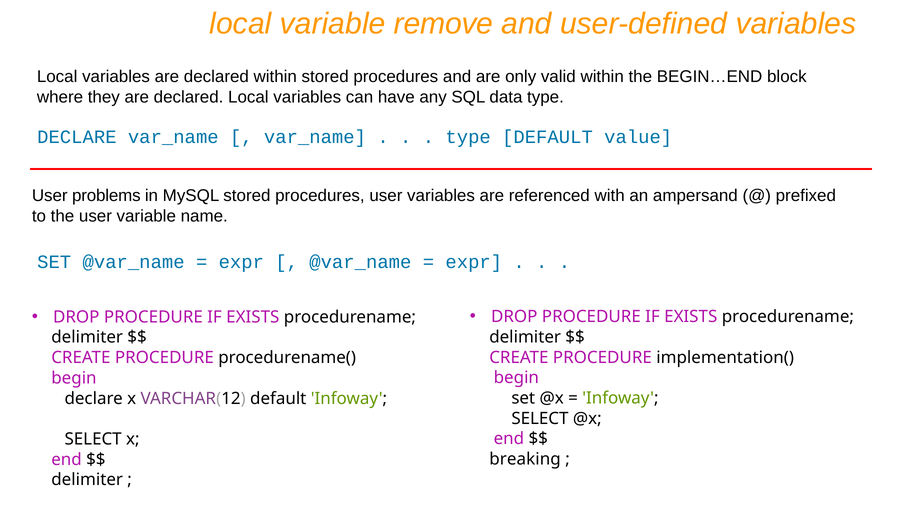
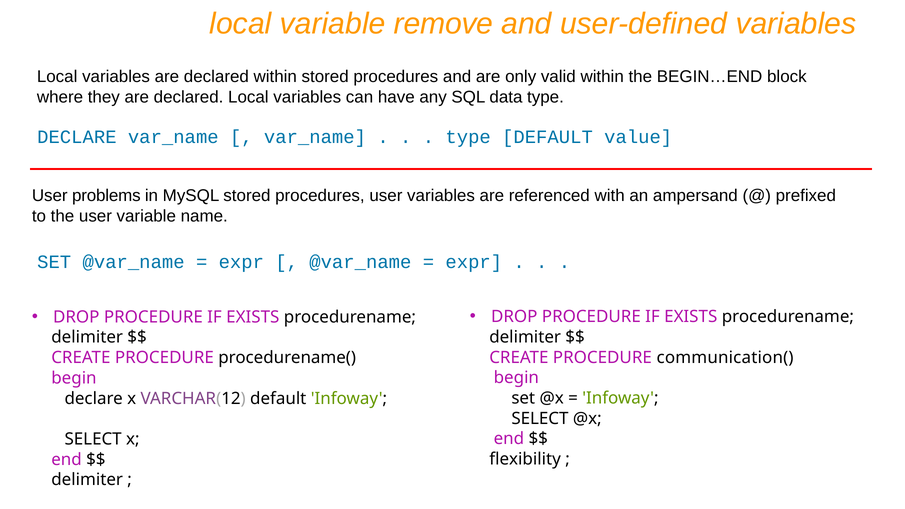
implementation(: implementation( -> communication( (725, 357)
breaking: breaking -> flexibility (525, 459)
